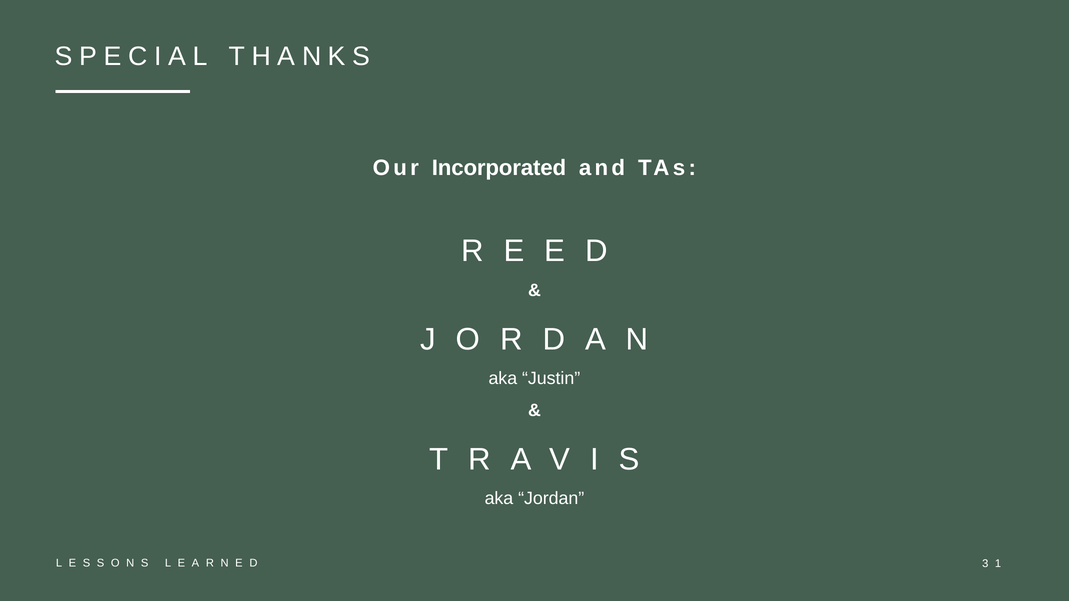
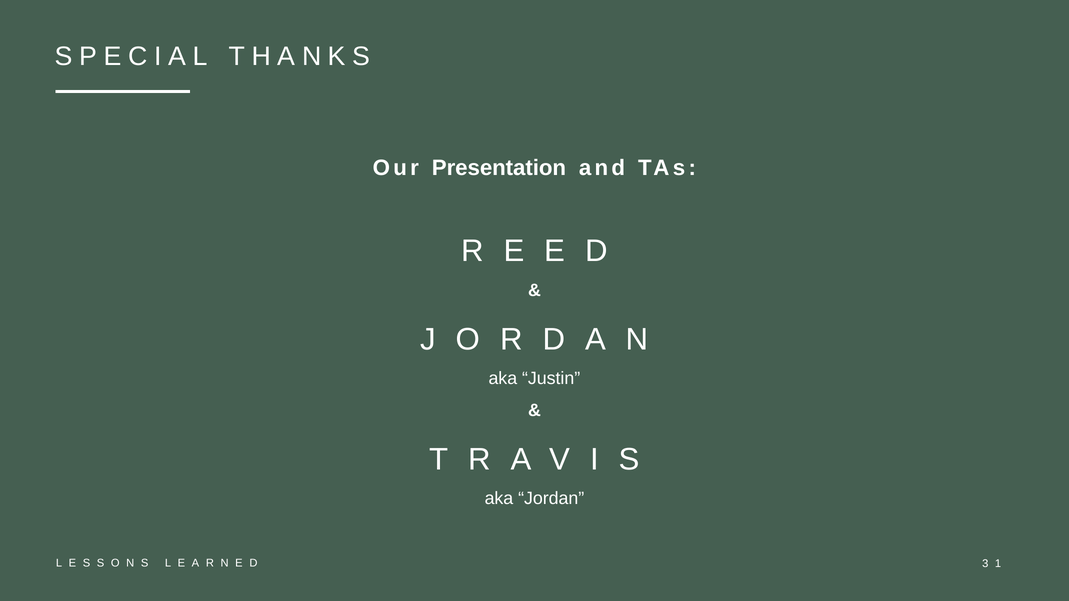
Incorporated: Incorporated -> Presentation (499, 168)
